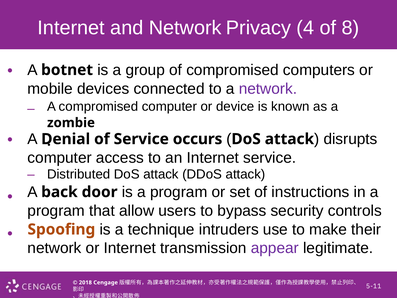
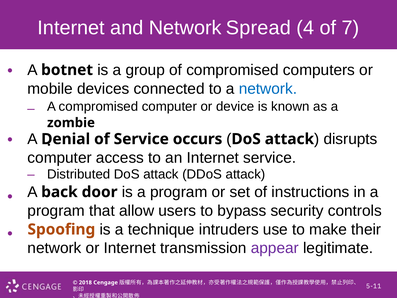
Privacy: Privacy -> Spread (258, 28)
8: 8 -> 7 (351, 28)
network colour: purple -> blue (268, 89)
